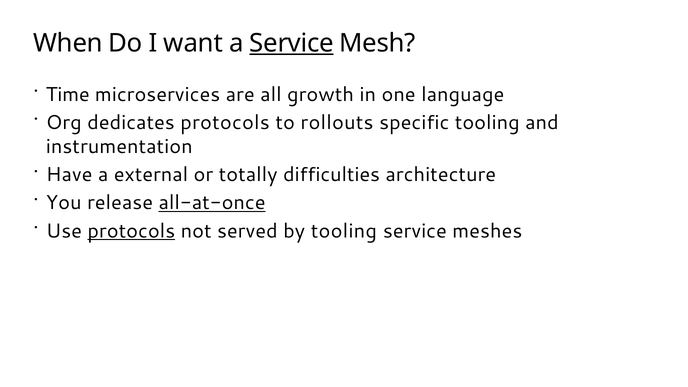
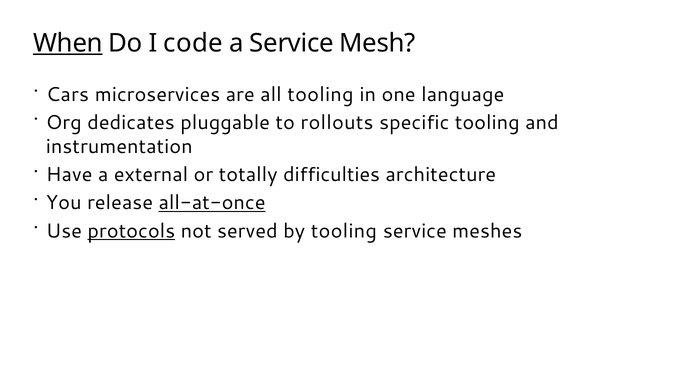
When underline: none -> present (68, 43)
want: want -> code (193, 43)
Service underline: present -> none (292, 43)
Time: Time -> Cars (68, 94)
all growth: growth -> tooling (320, 94)
dedicates protocols: protocols -> pluggable (225, 123)
